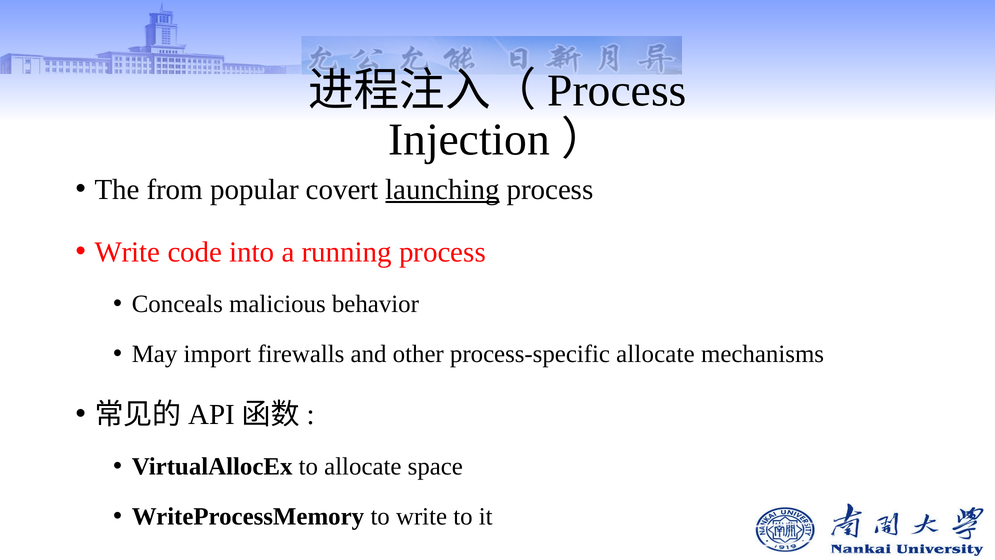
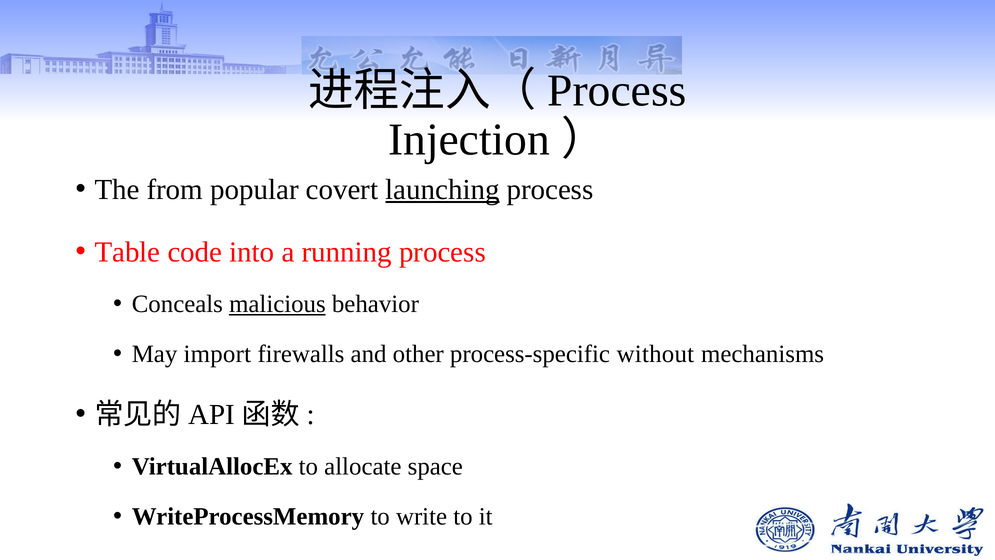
Write: Write -> Table (127, 252)
malicious underline: none -> present (277, 304)
process-specific allocate: allocate -> without (655, 354)
